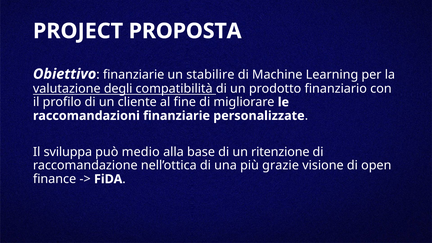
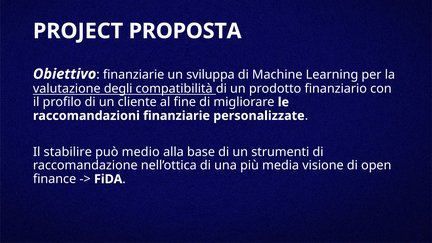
stabilire: stabilire -> sviluppa (210, 75)
sviluppa: sviluppa -> stabilire (68, 152)
ritenzione: ritenzione -> strumenti (280, 152)
grazie: grazie -> media (281, 165)
